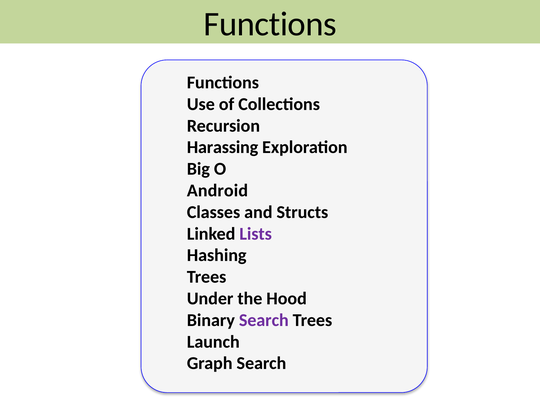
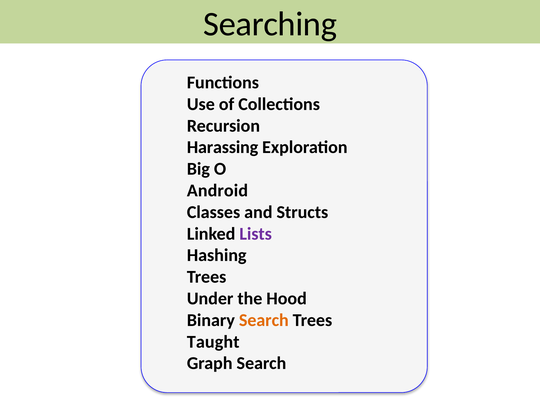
Functions: Functions -> Searching (270, 24)
Search colour: purple -> orange (264, 320)
Launch: Launch -> Taught (213, 342)
